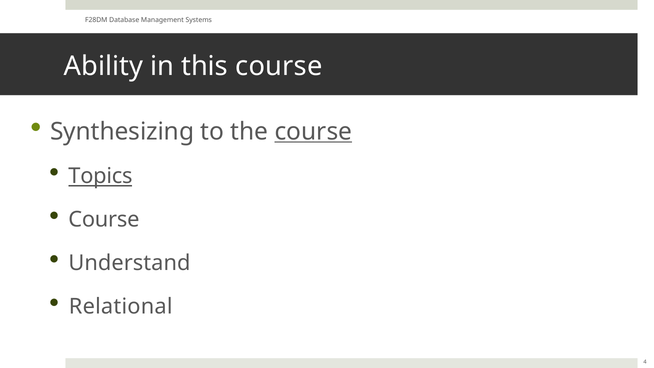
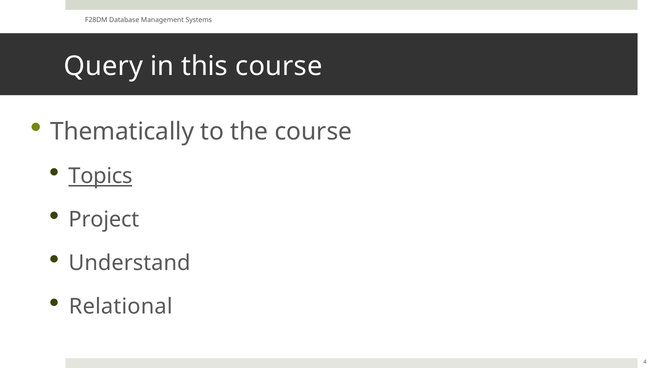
Ability: Ability -> Query (103, 66)
Synthesizing: Synthesizing -> Thematically (122, 131)
course underline: present -> none (313, 131)
Course: Course -> Project (104, 220)
